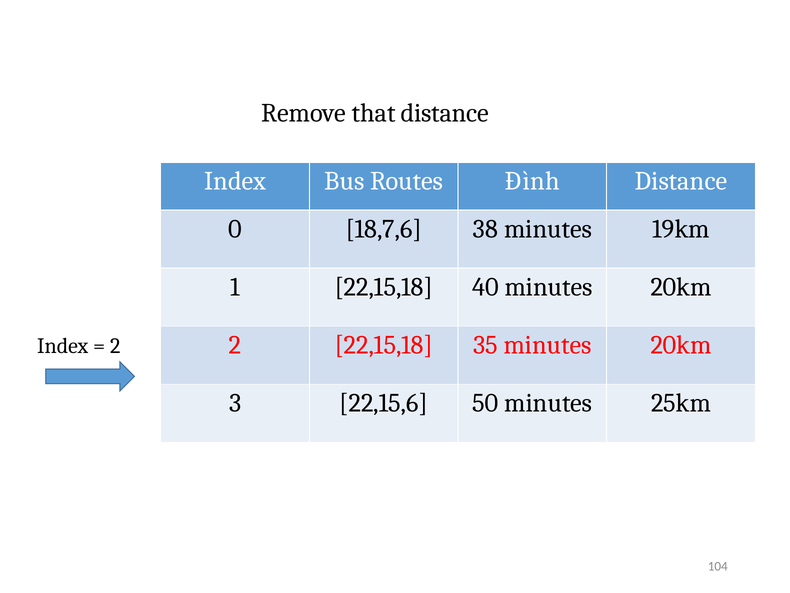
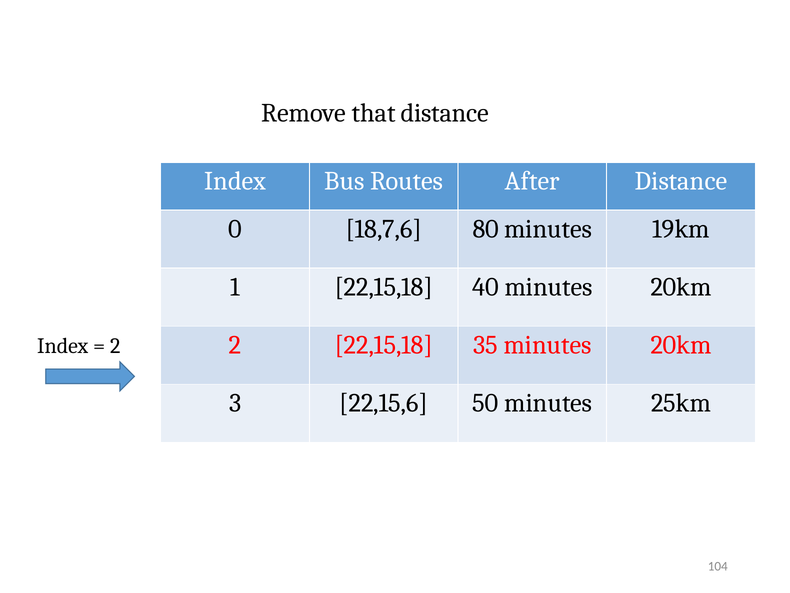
Đình: Đình -> After (532, 181)
38: 38 -> 80 (486, 229)
